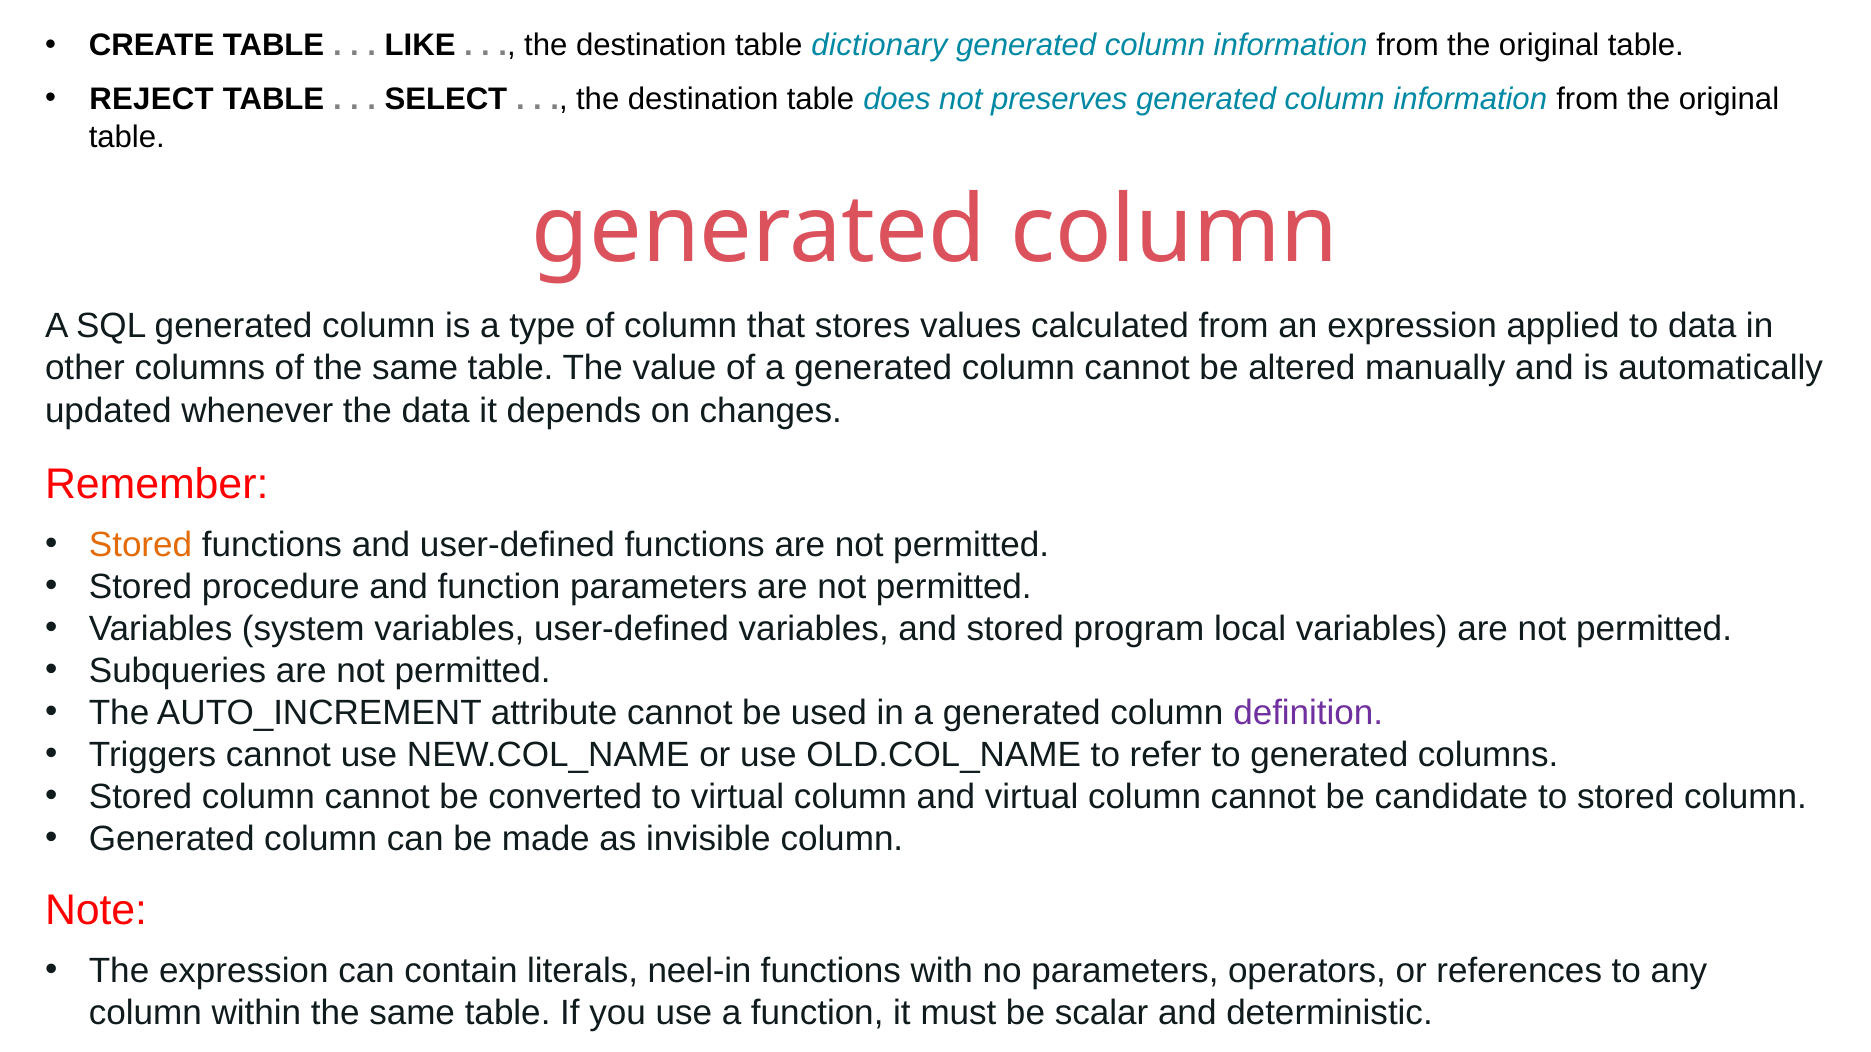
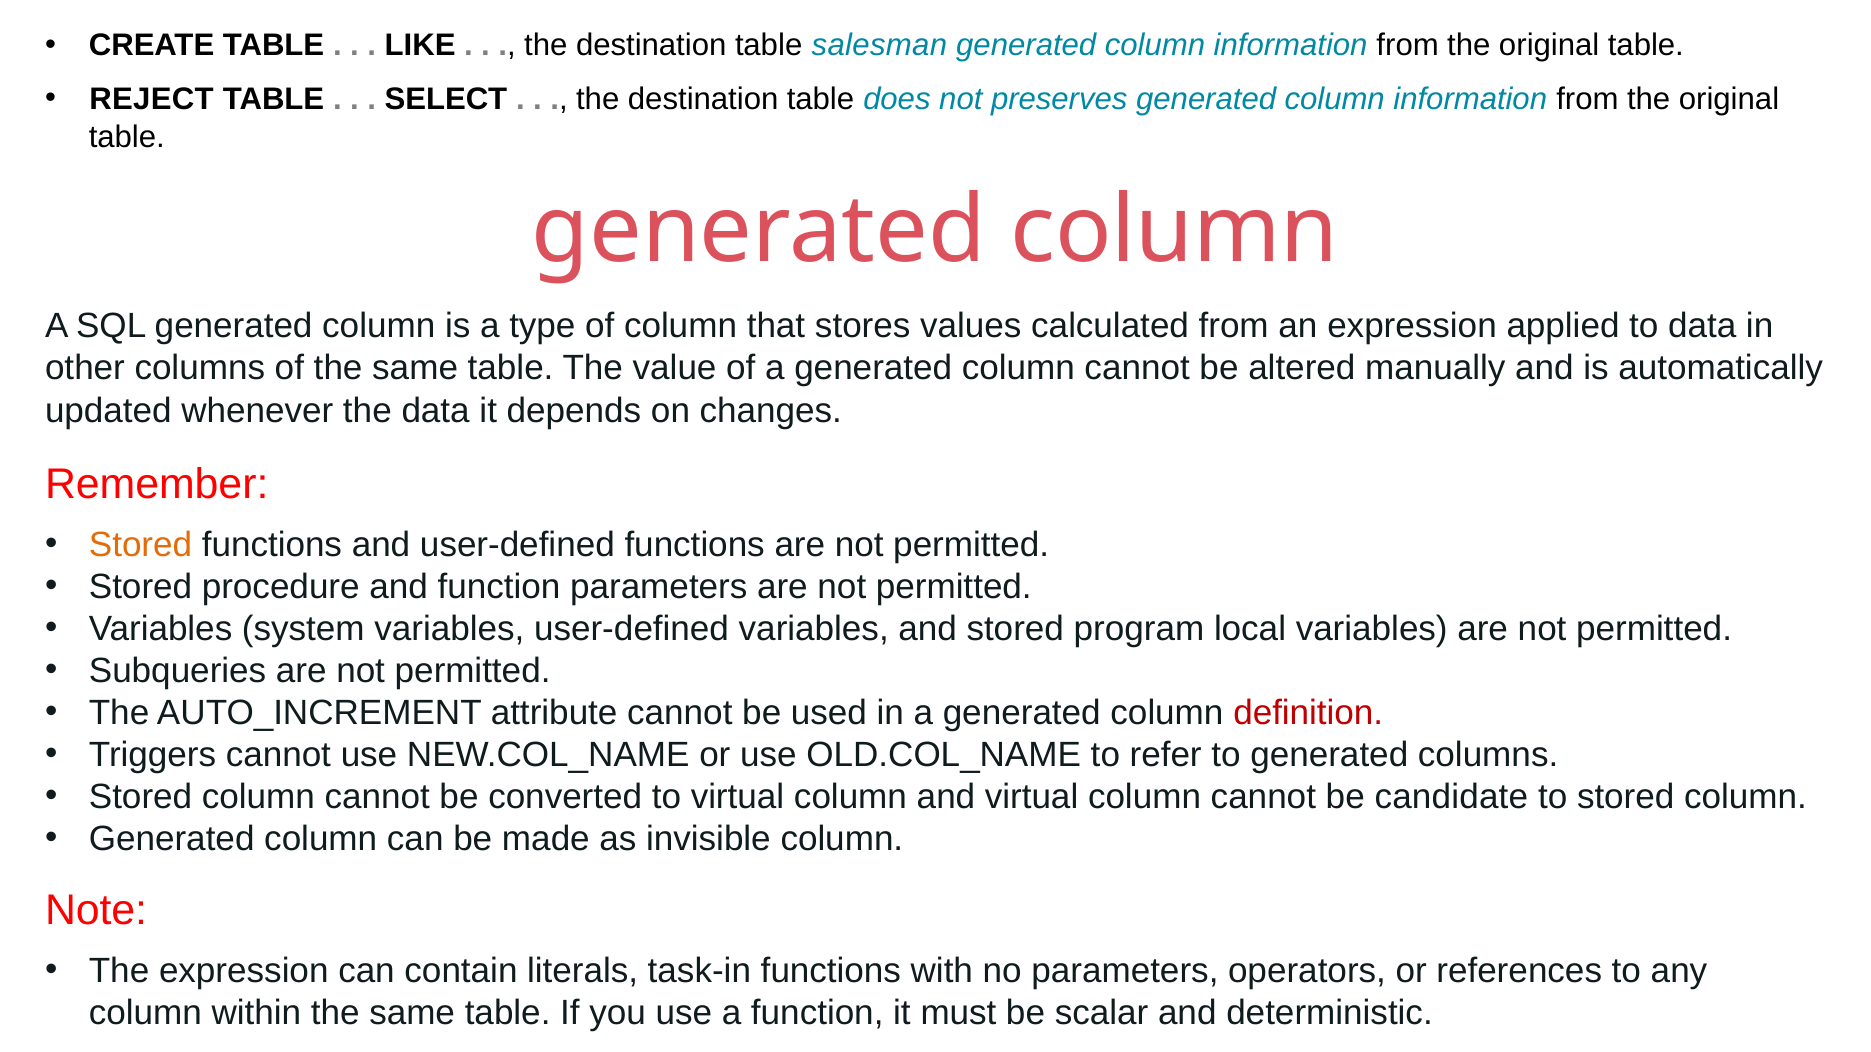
dictionary: dictionary -> salesman (879, 46)
definition colour: purple -> red (1308, 713)
neel-in: neel-in -> task-in (699, 971)
